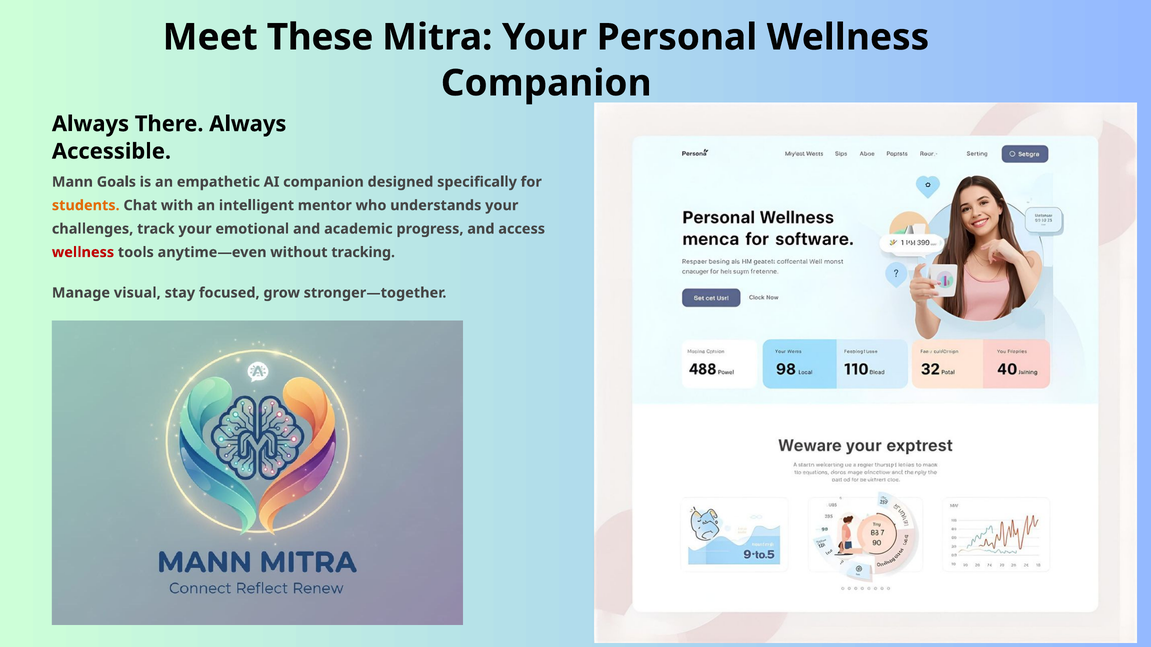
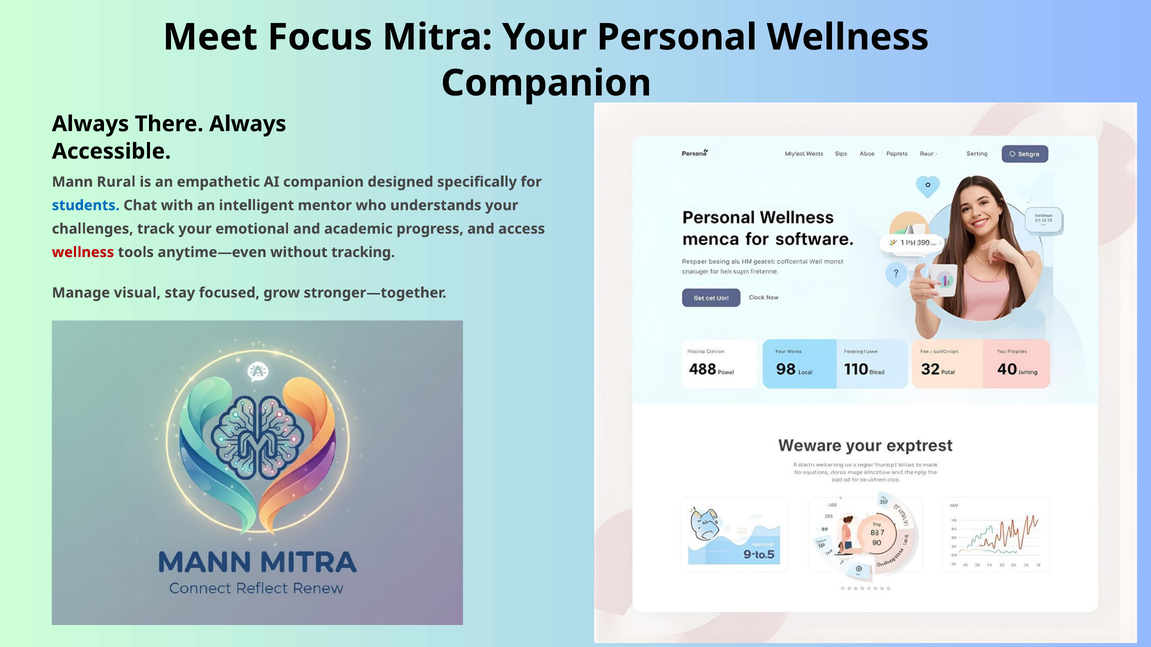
These: These -> Focus (320, 37)
Goals: Goals -> Rural (116, 182)
students colour: orange -> blue (86, 206)
